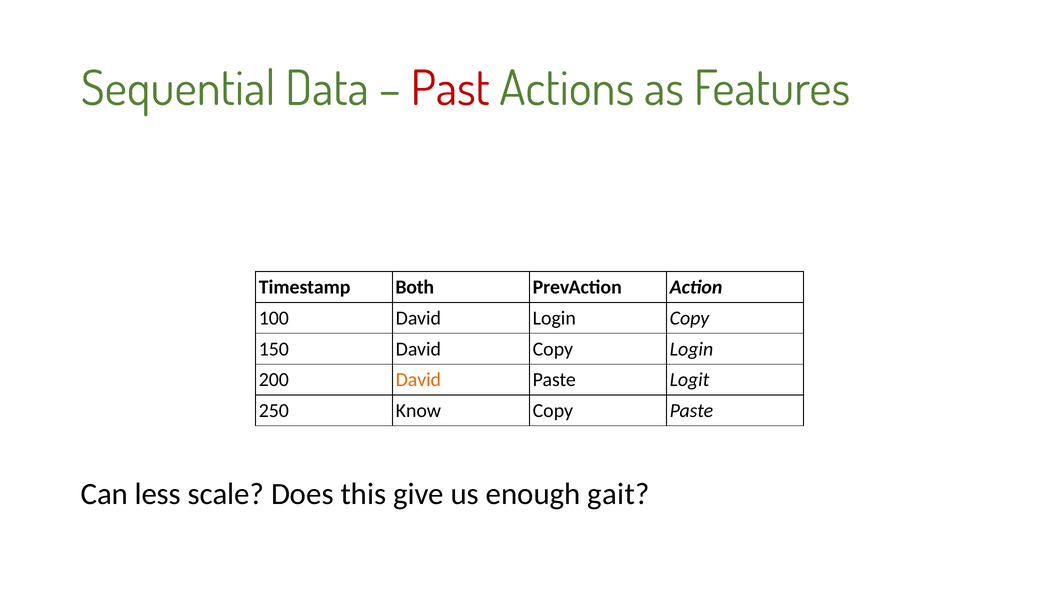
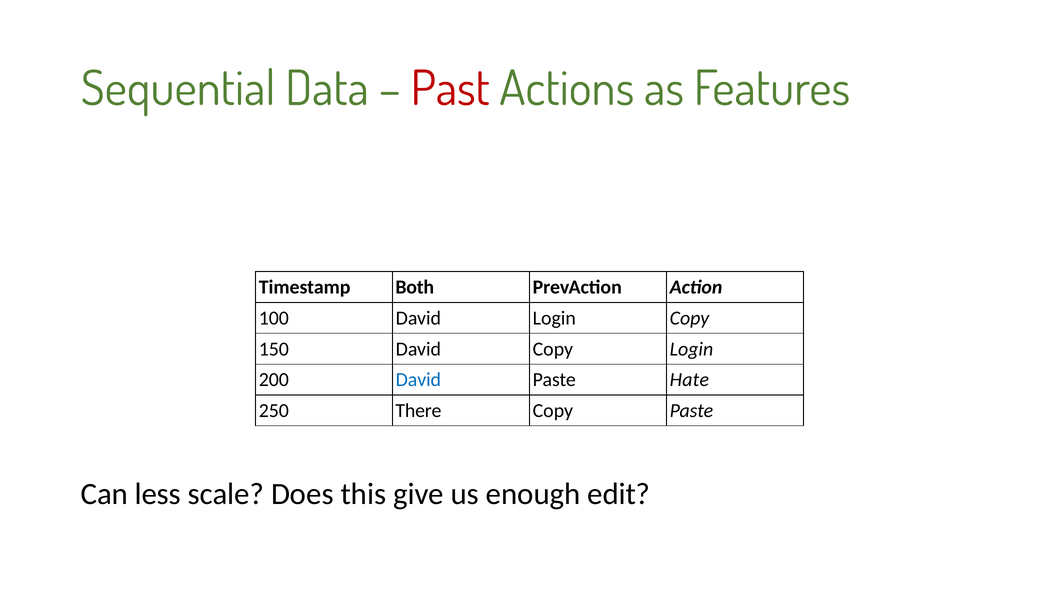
David colour: orange -> blue (418, 380)
Logit: Logit -> Hate (689, 380)
Know: Know -> There (418, 410)
gait: gait -> edit (619, 494)
